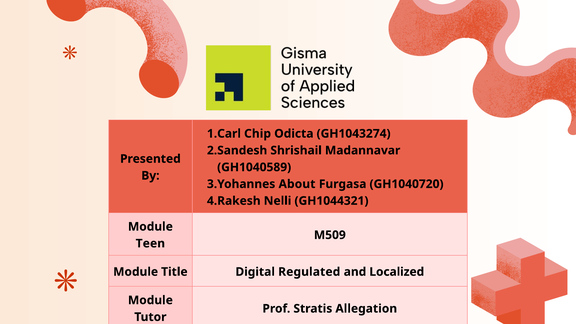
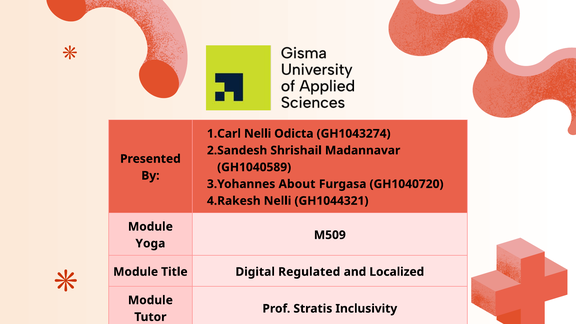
Chip: Chip -> Nelli (258, 134)
Teen: Teen -> Yoga (150, 243)
Allegation: Allegation -> Inclusivity (366, 309)
